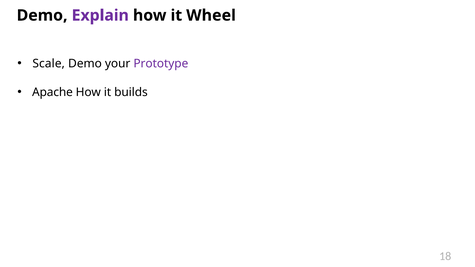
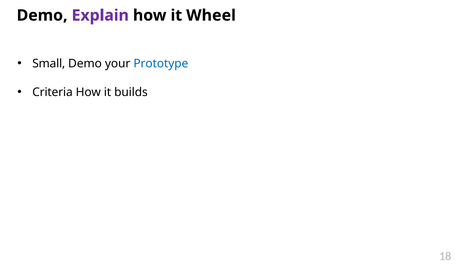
Scale: Scale -> Small (49, 64)
Prototype colour: purple -> blue (161, 64)
Apache: Apache -> Criteria (52, 92)
